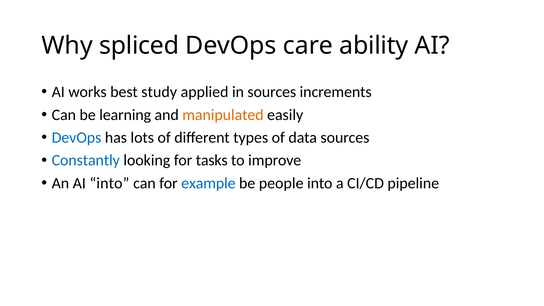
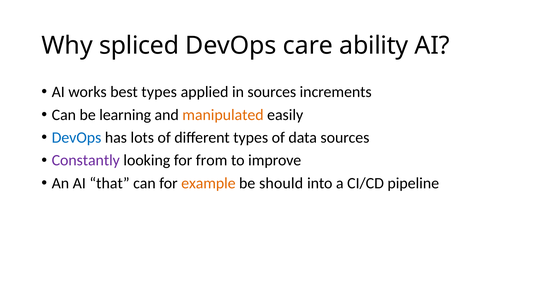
best study: study -> types (159, 92)
Constantly colour: blue -> purple (86, 160)
tasks: tasks -> from (212, 160)
AI into: into -> that (110, 183)
example colour: blue -> orange (208, 183)
people: people -> should (281, 183)
